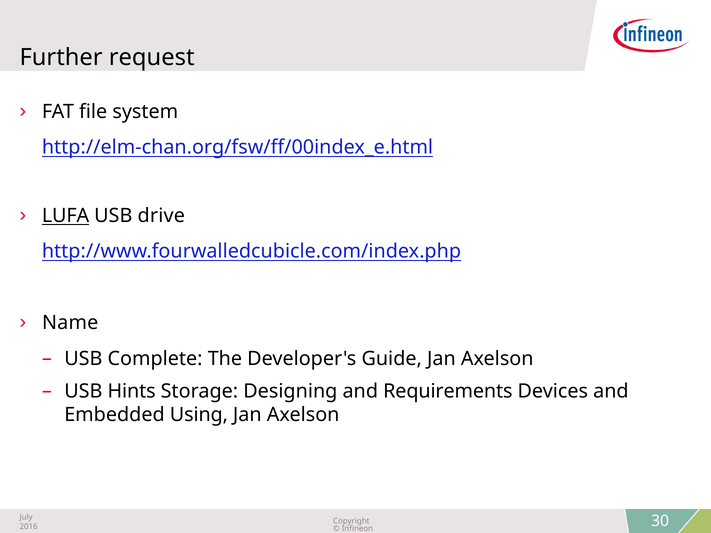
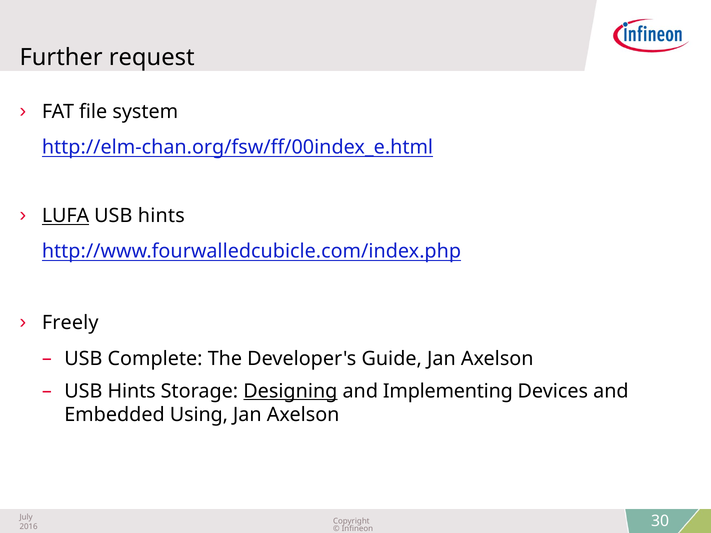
drive: drive -> hints (161, 216)
Name: Name -> Freely (70, 323)
Designing underline: none -> present (290, 391)
Requirements: Requirements -> Implementing (448, 391)
